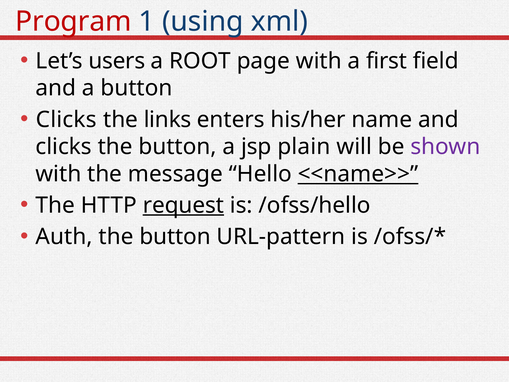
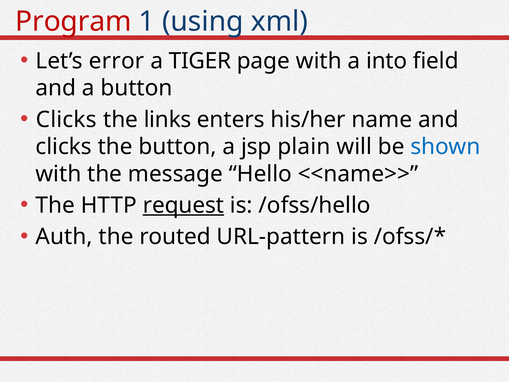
users: users -> error (117, 61)
ROOT: ROOT -> TIGER (200, 61)
first: first -> into (387, 61)
shown colour: purple -> blue (445, 147)
<<name>> underline: present -> none (358, 174)
button: button -> routed (175, 237)
